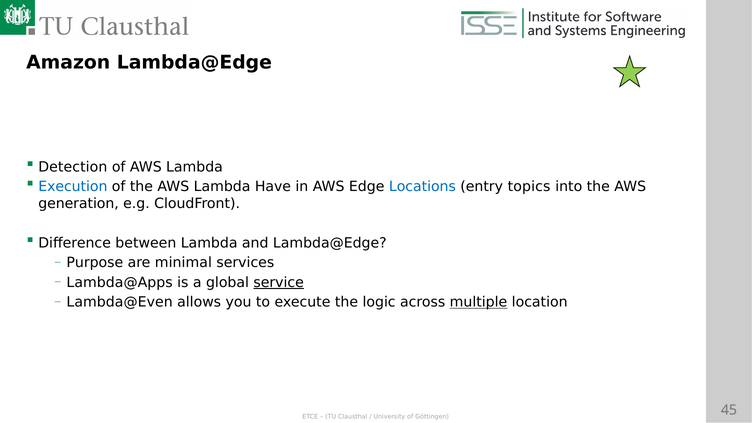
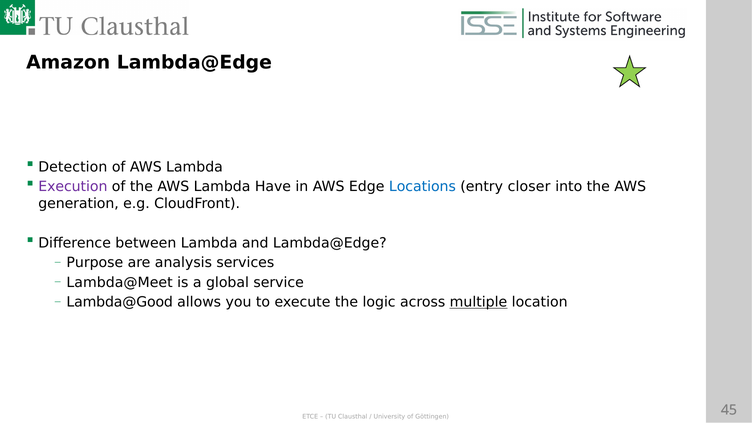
Execution colour: blue -> purple (73, 187)
topics: topics -> closer (529, 187)
minimal: minimal -> analysis (183, 263)
Lambda@Apps: Lambda@Apps -> Lambda@Meet (120, 282)
service underline: present -> none (279, 282)
Lambda@Even: Lambda@Even -> Lambda@Good (120, 302)
